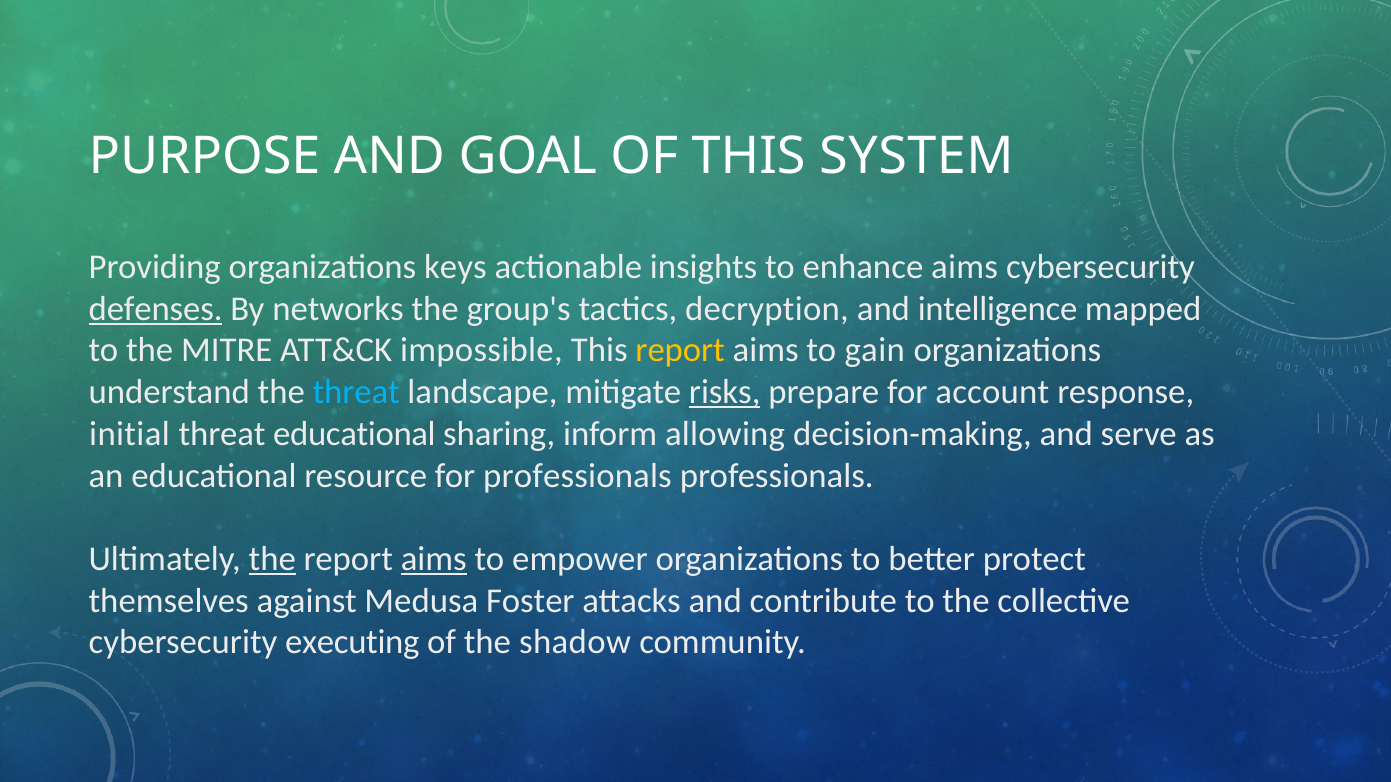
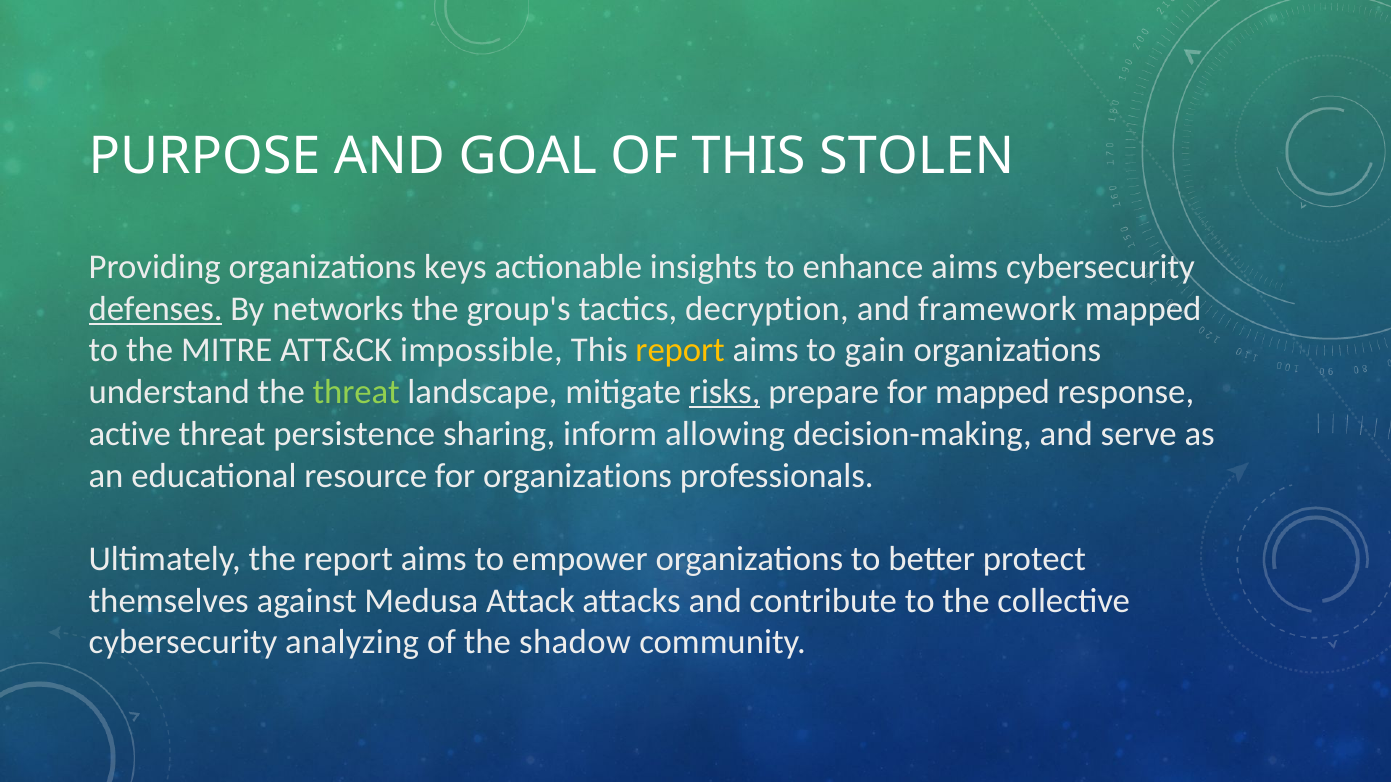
SYSTEM: SYSTEM -> STOLEN (917, 156)
intelligence: intelligence -> framework (997, 309)
threat colour: light blue -> light green (356, 392)
for account: account -> mapped (993, 392)
initial: initial -> active (130, 434)
threat educational: educational -> persistence (354, 434)
for professionals: professionals -> organizations (578, 476)
the underline: present -> none (272, 559)
aims underline: present -> none (434, 559)
Foster: Foster -> Attack (530, 601)
executing: executing -> analyzing (352, 643)
